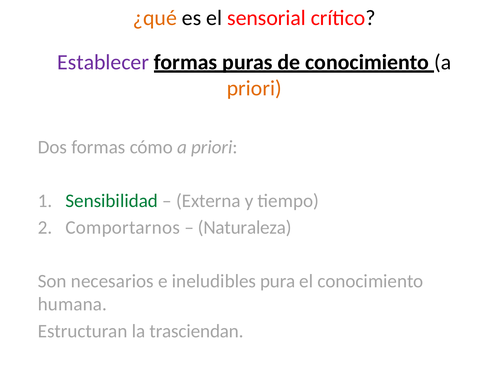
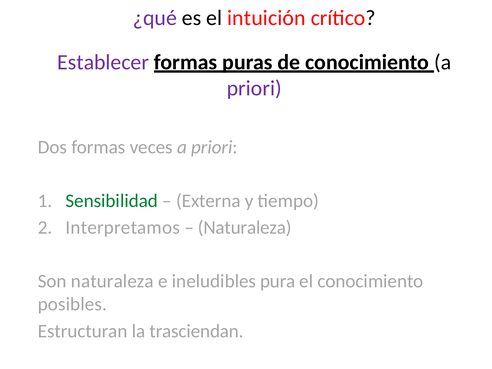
¿qué colour: orange -> purple (155, 18)
sensorial: sensorial -> intuición (266, 18)
priori colour: orange -> purple (254, 88)
cómo: cómo -> veces (151, 147)
Comportarnos: Comportarnos -> Interpretamos (123, 228)
Son necesarios: necesarios -> naturaleza (112, 281)
humana: humana -> posibles (72, 304)
